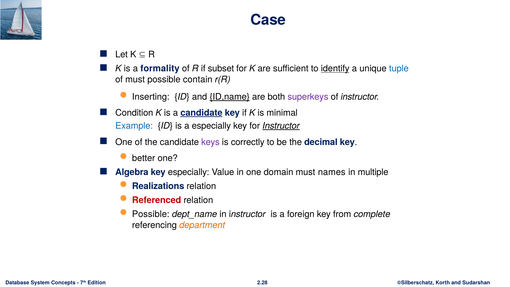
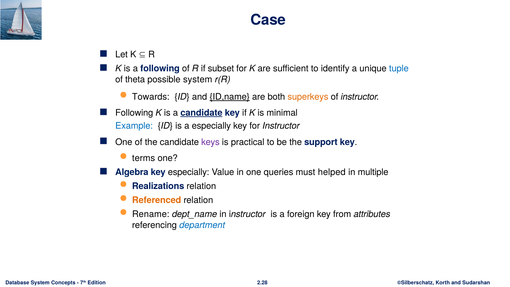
a formality: formality -> following (160, 69)
identify underline: present -> none (335, 69)
of must: must -> theta (135, 79)
possible contain: contain -> system (198, 79)
Inserting: Inserting -> Towards (151, 97)
superkeys colour: purple -> orange (308, 97)
Condition: Condition -> Following (134, 113)
Instructor underline: present -> none (281, 126)
correctly: correctly -> practical (248, 142)
decimal: decimal -> support (321, 142)
better: better -> terms (144, 158)
domain: domain -> queries (279, 172)
names: names -> helped (332, 172)
Referenced colour: red -> orange (157, 200)
Possible: Possible -> Rename (151, 214)
complete: complete -> attributes (372, 214)
department colour: orange -> blue (202, 225)
